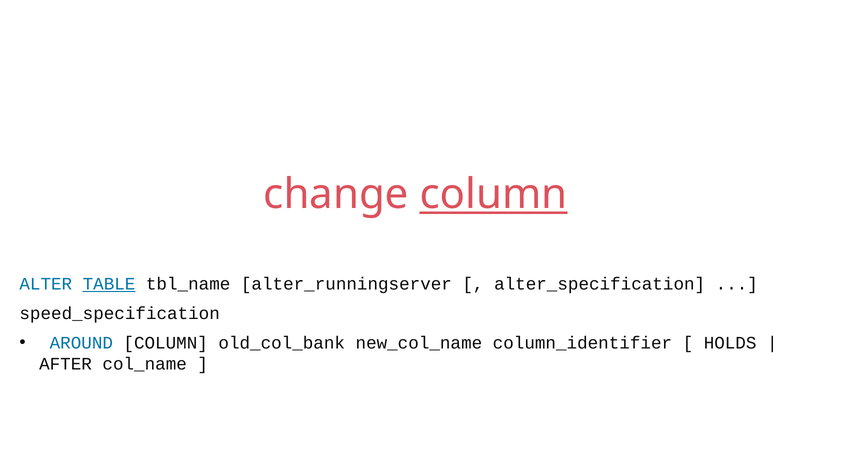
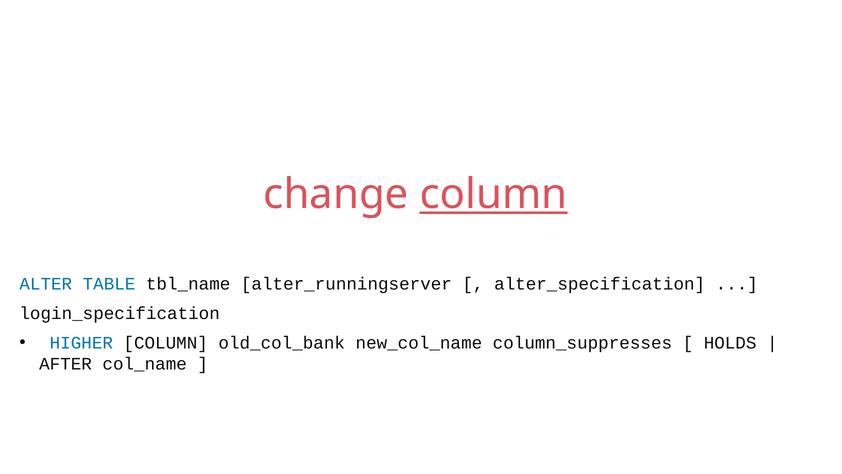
TABLE underline: present -> none (109, 284)
speed_specification: speed_specification -> login_specification (120, 313)
AROUND: AROUND -> HIGHER (81, 343)
column_identifier: column_identifier -> column_suppresses (582, 343)
